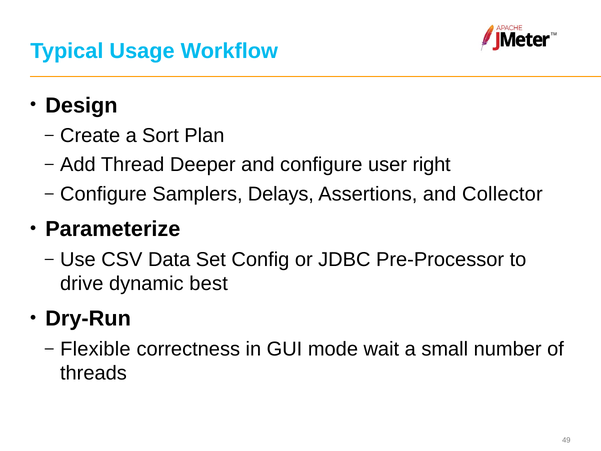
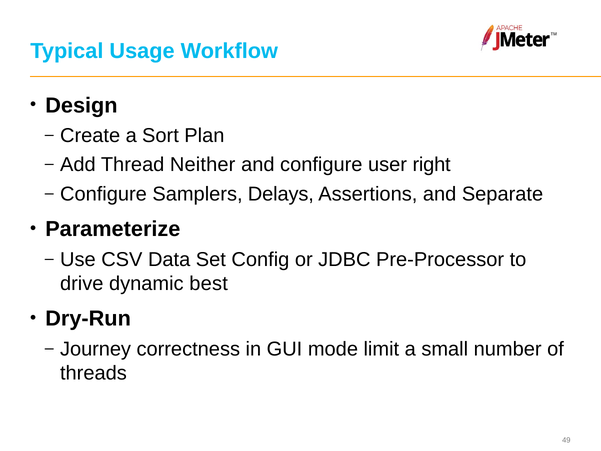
Deeper: Deeper -> Neither (203, 165)
Collector: Collector -> Separate (503, 194)
Flexible: Flexible -> Journey (96, 349)
wait: wait -> limit (381, 349)
